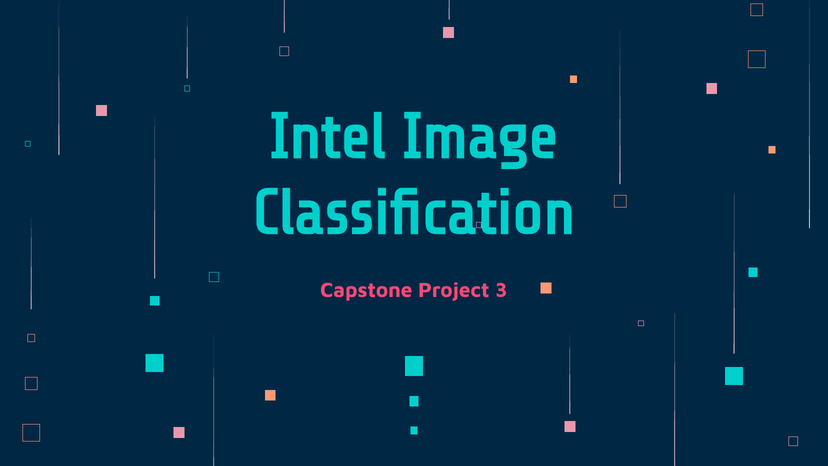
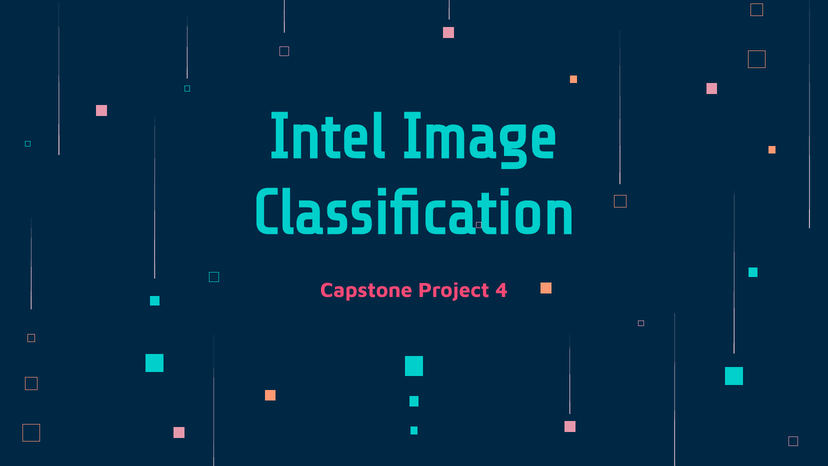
3: 3 -> 4 (501, 290)
